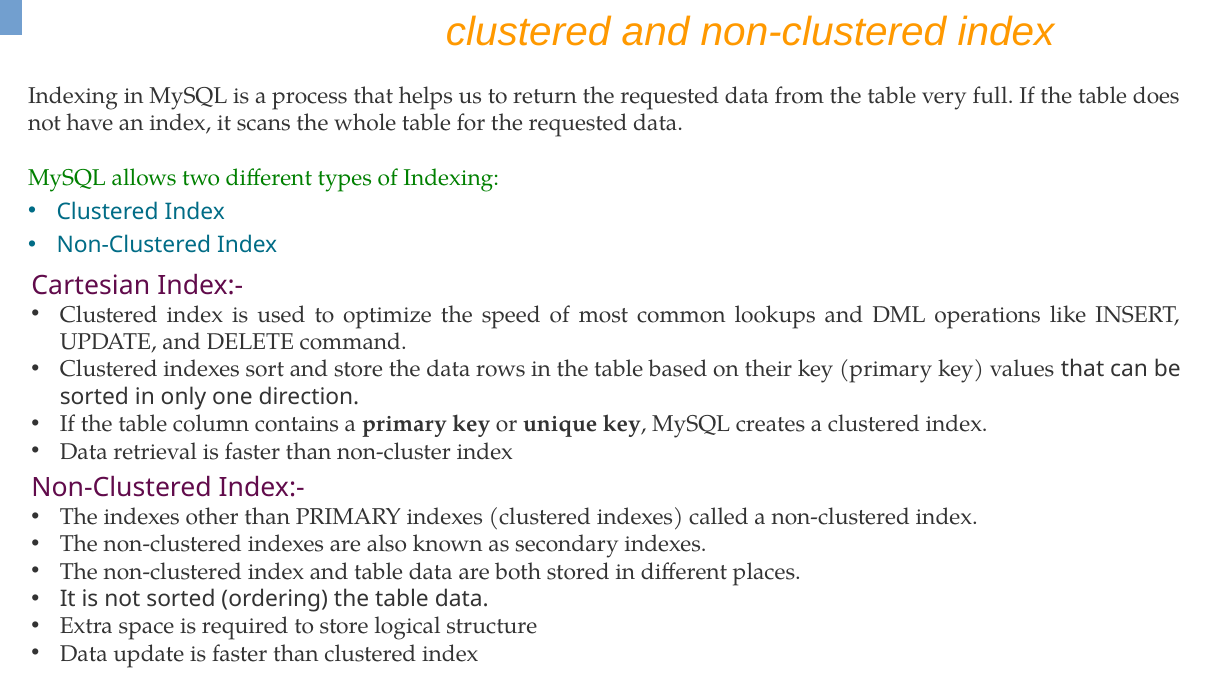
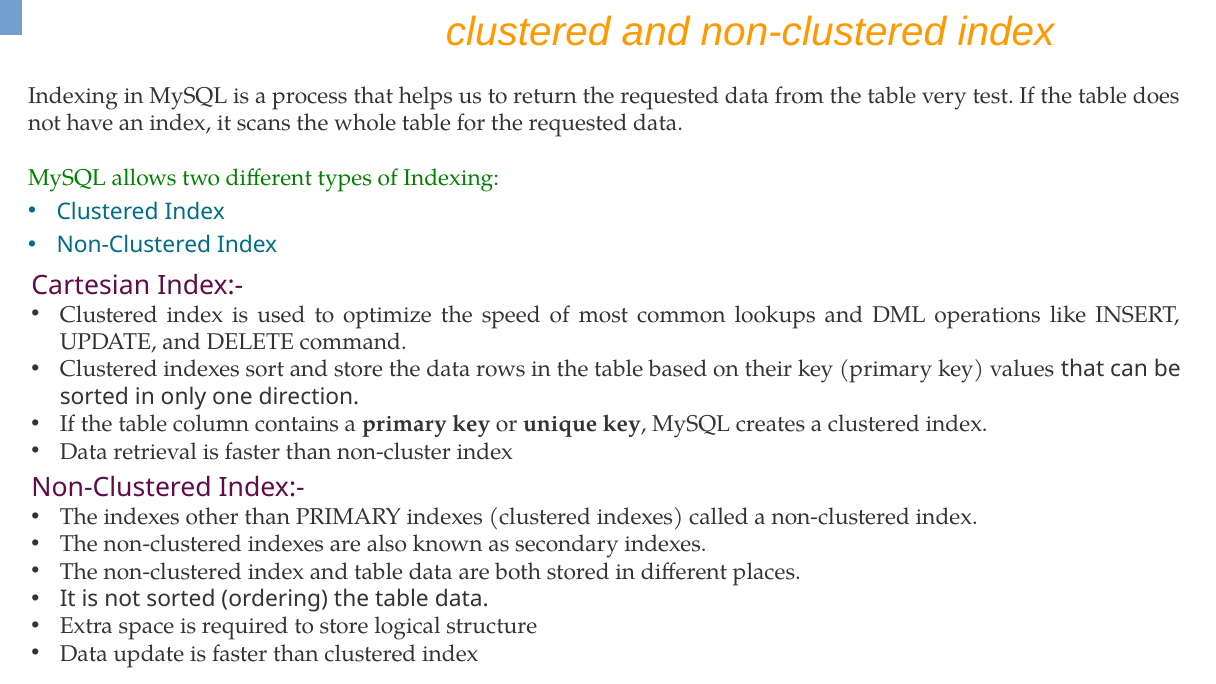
full: full -> test (993, 96)
